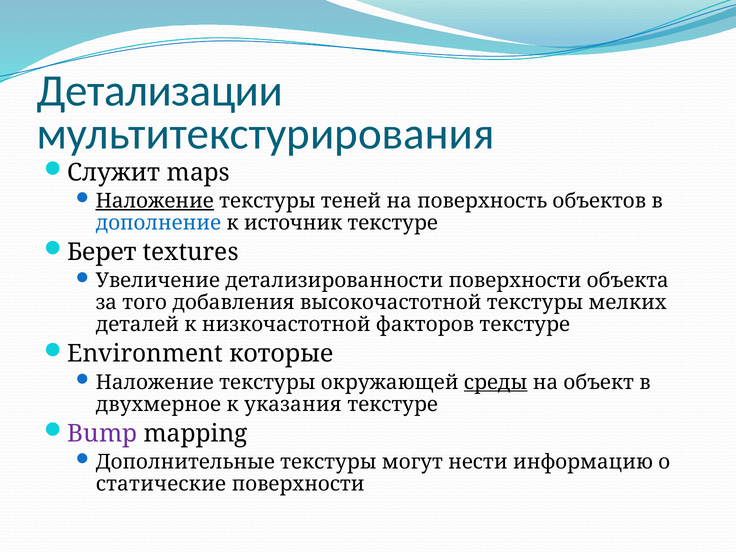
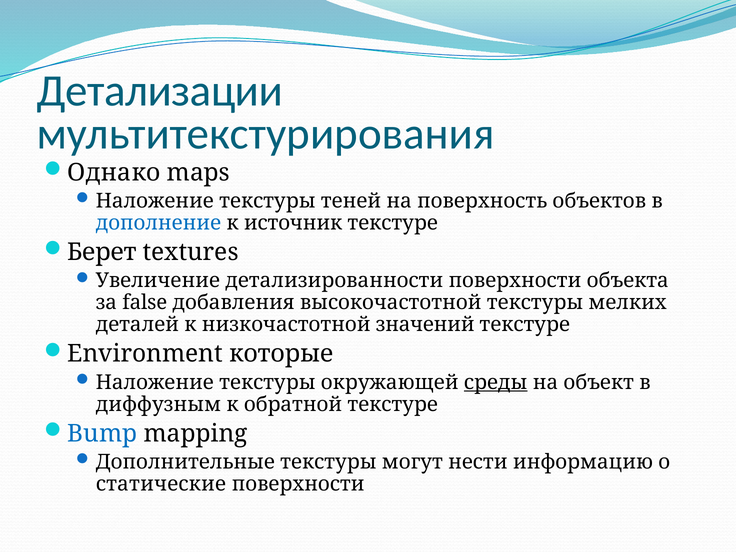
Служит: Служит -> Однако (114, 173)
Наложение underline: present -> none (155, 201)
того: того -> false (145, 303)
факторов: факторов -> значений (425, 325)
двухмерное: двухмерное -> диффузным (158, 404)
указания: указания -> обратной (293, 404)
Bump colour: purple -> blue (102, 434)
